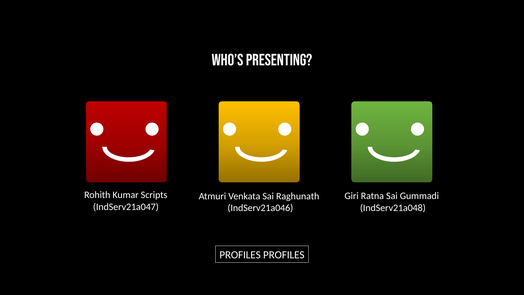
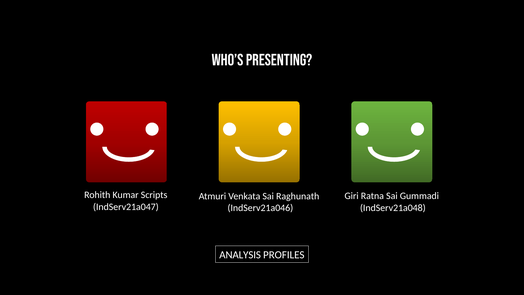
PROFILES: PROFILES -> ANALYSIS (240, 255)
